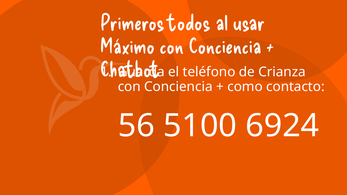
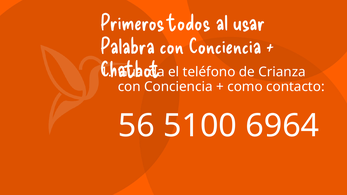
Máximo: Máximo -> Palabra (128, 47)
6924: 6924 -> 6964 (282, 126)
